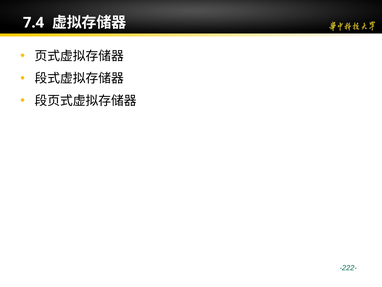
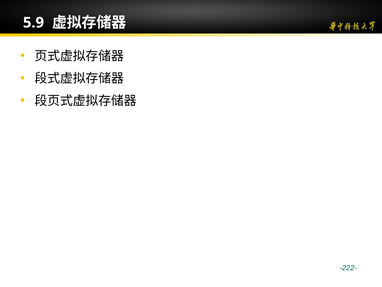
7.4: 7.4 -> 5.9 (33, 23)
